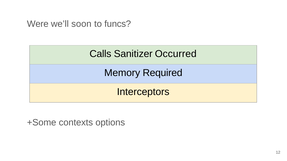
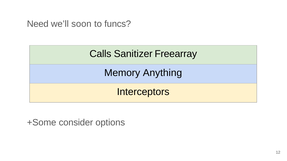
Were: Were -> Need (38, 24)
Occurred: Occurred -> Freearray (176, 54)
Required: Required -> Anything (162, 73)
contexts: contexts -> consider (76, 123)
